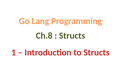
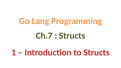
Ch.8: Ch.8 -> Ch.7 (44, 36)
